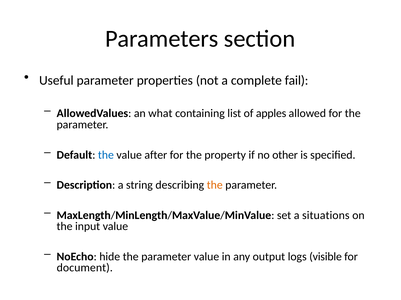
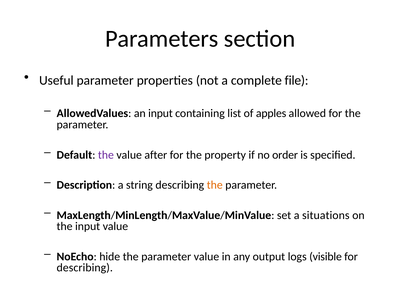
fail: fail -> file (297, 81)
an what: what -> input (160, 114)
the colour: blue -> purple (106, 155)
other: other -> order (285, 155)
document: document -> describing (85, 268)
